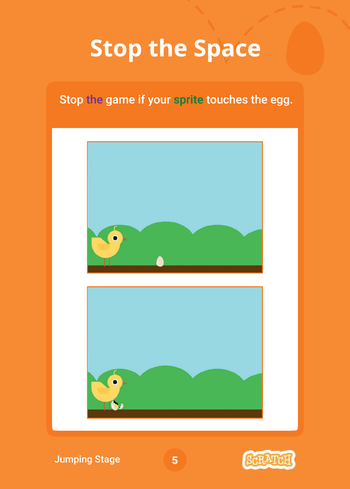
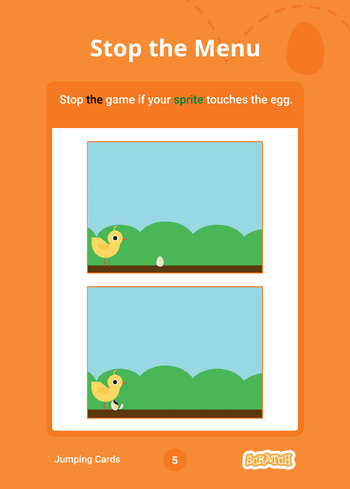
Space: Space -> Menu (227, 49)
the colour: purple -> black (95, 100)
Stage: Stage -> Cards (108, 460)
